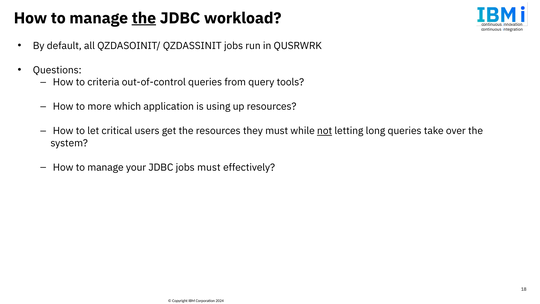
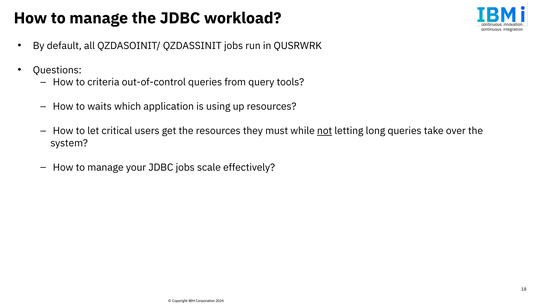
the underline: present -> none (144, 18)
more: more -> waits (100, 107)
jobs must: must -> scale (209, 167)
